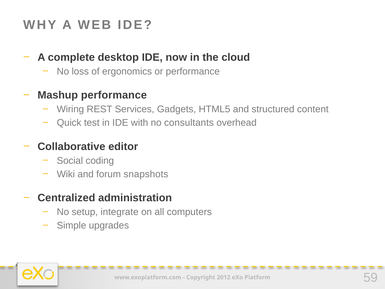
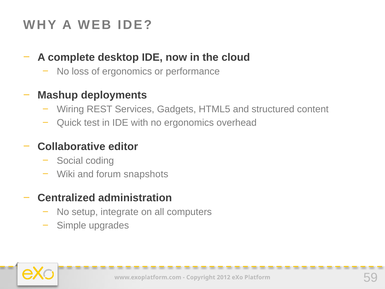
Mashup performance: performance -> deployments (114, 95)
no consultants: consultants -> ergonomics (189, 123)
